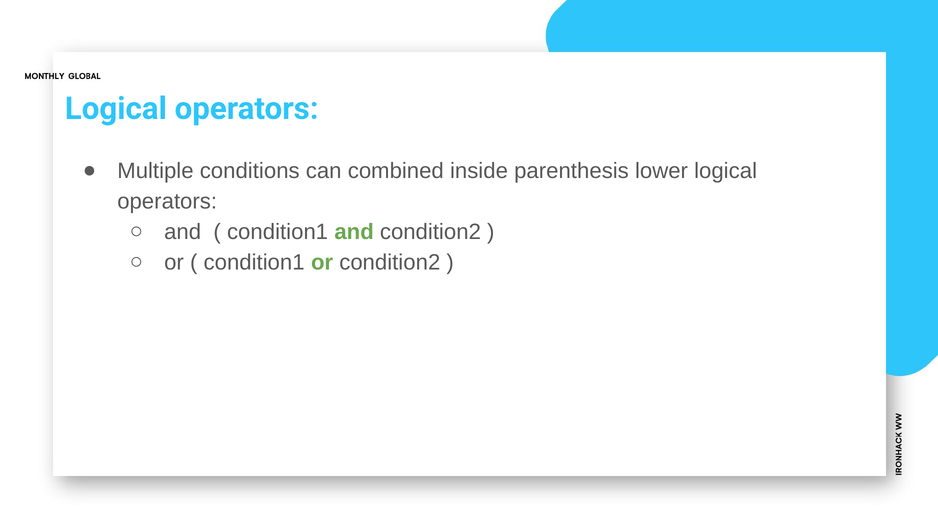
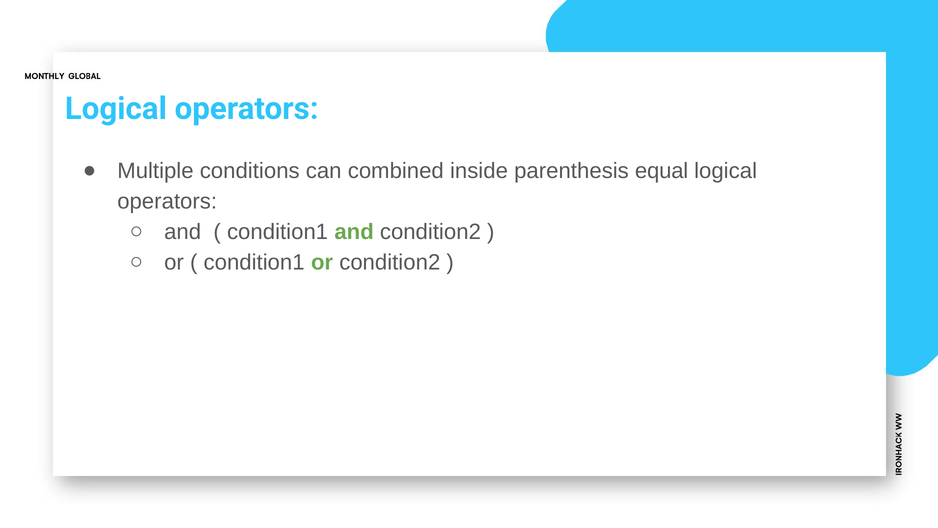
lower: lower -> equal (662, 171)
